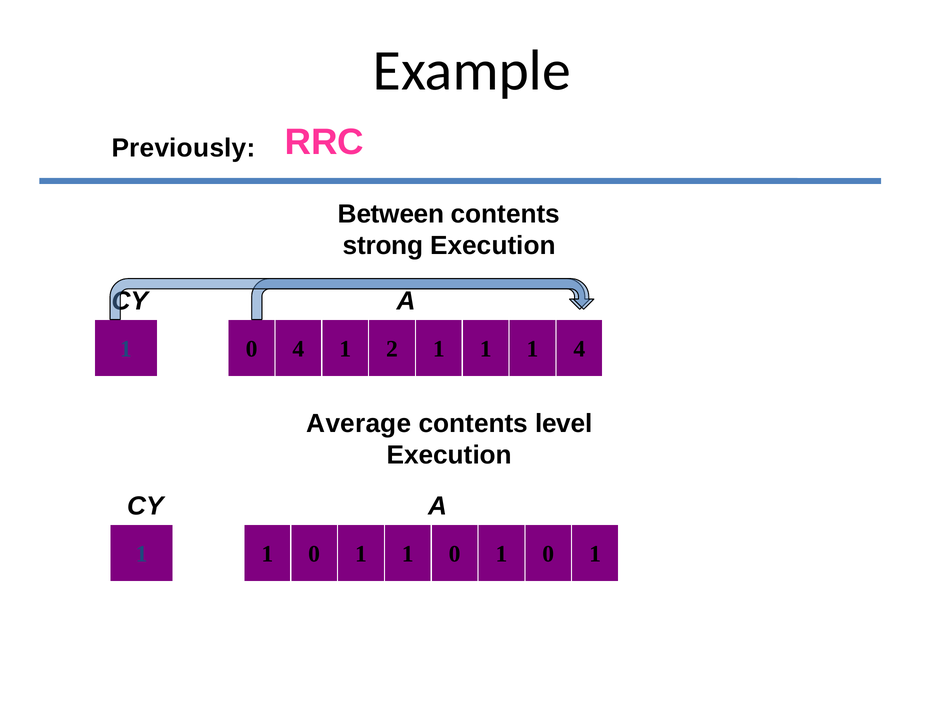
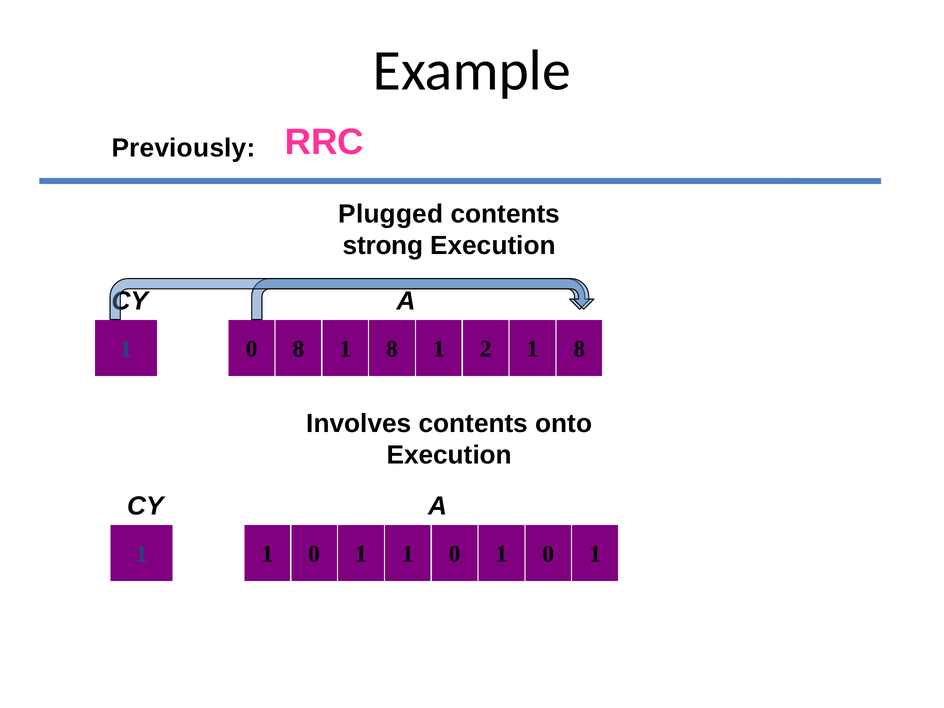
Between: Between -> Plugged (391, 214)
0 4: 4 -> 8 (298, 349)
2: 2 -> 8 (392, 349)
1: 1 -> 2 (486, 349)
4: 4 -> 8 (579, 349)
Average: Average -> Involves (359, 423)
level: level -> onto (564, 423)
